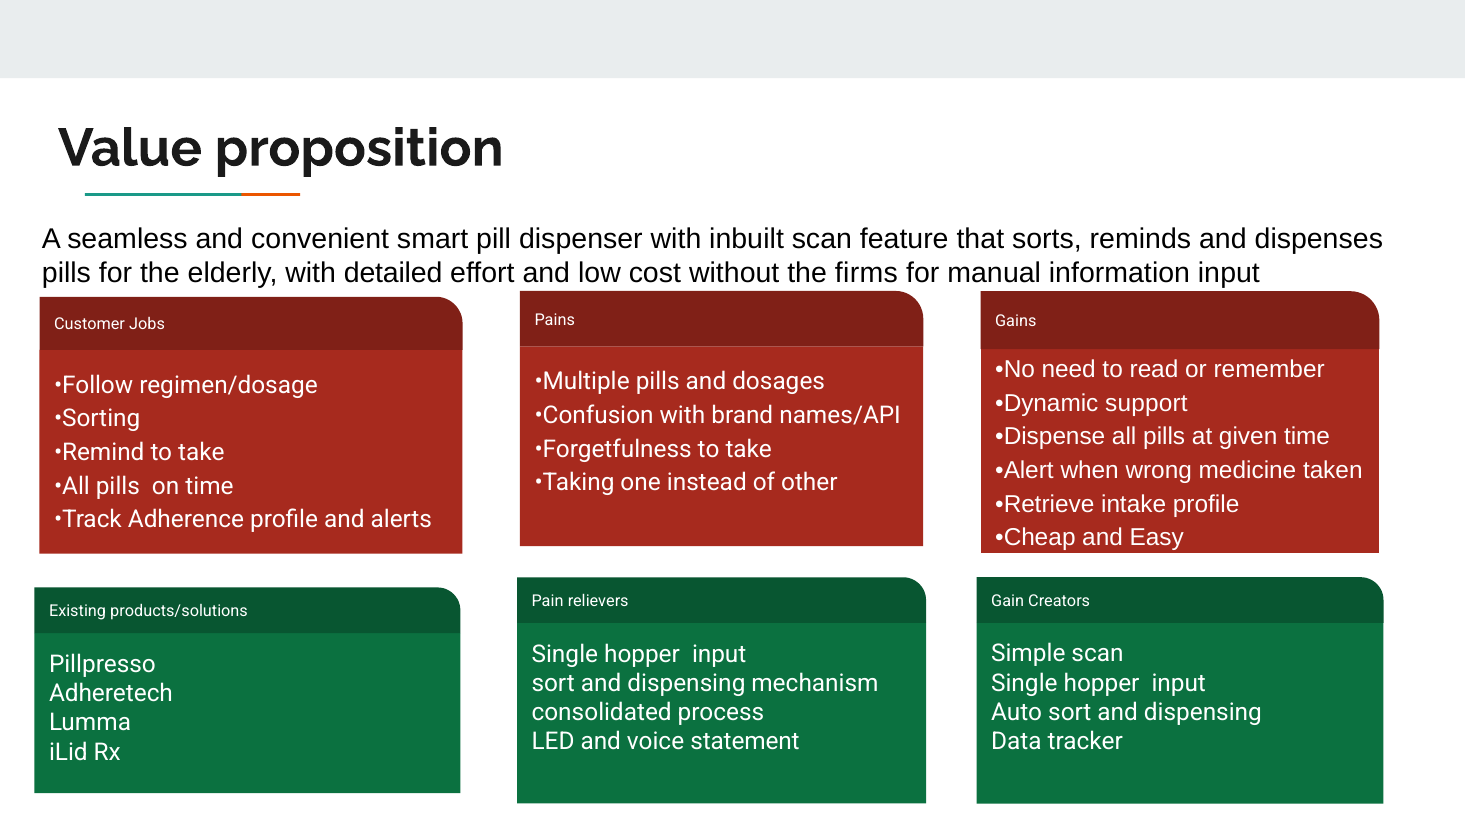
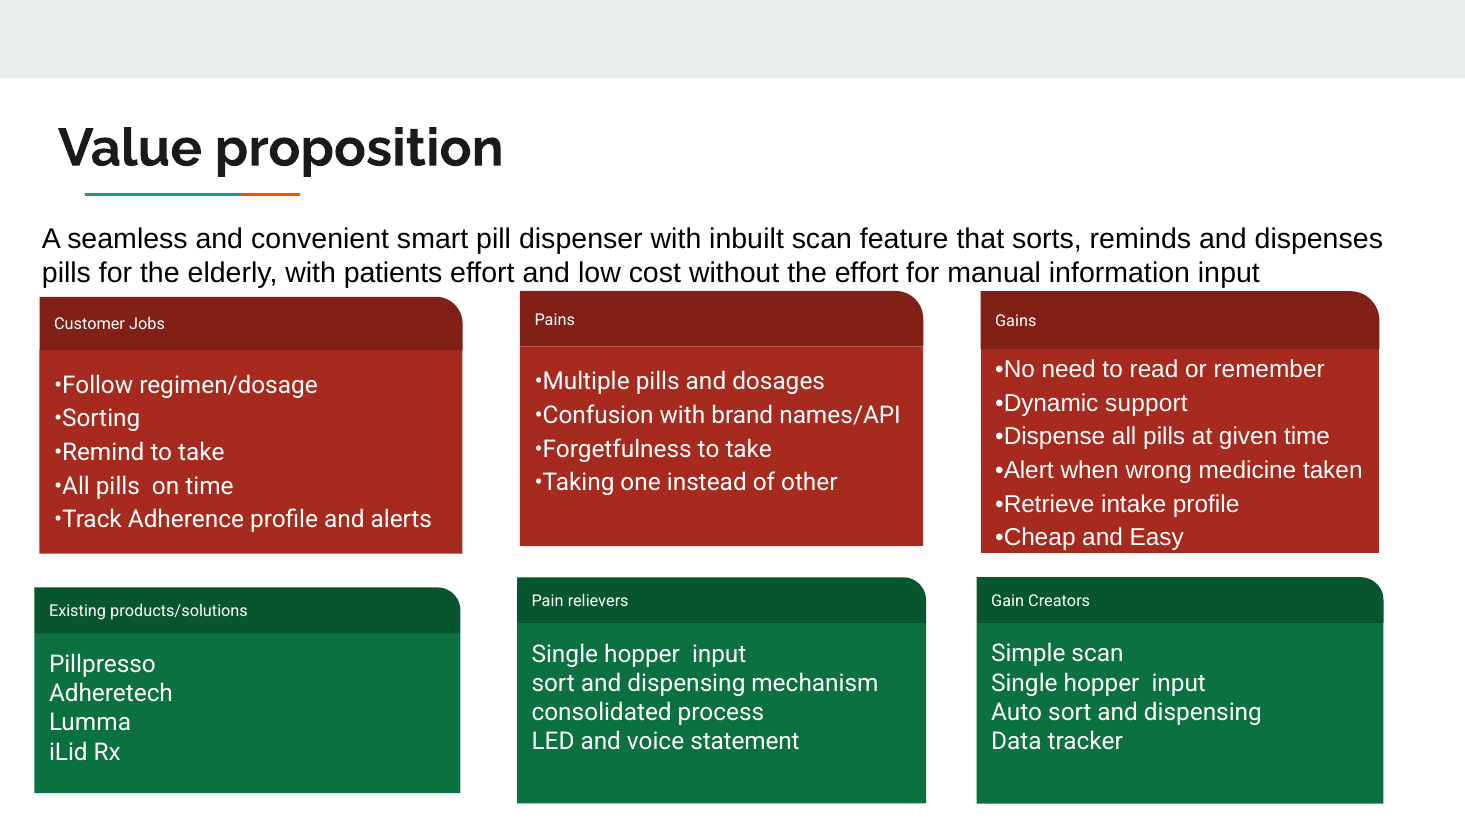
detailed: detailed -> patients (393, 273)
the firms: firms -> effort (867, 273)
